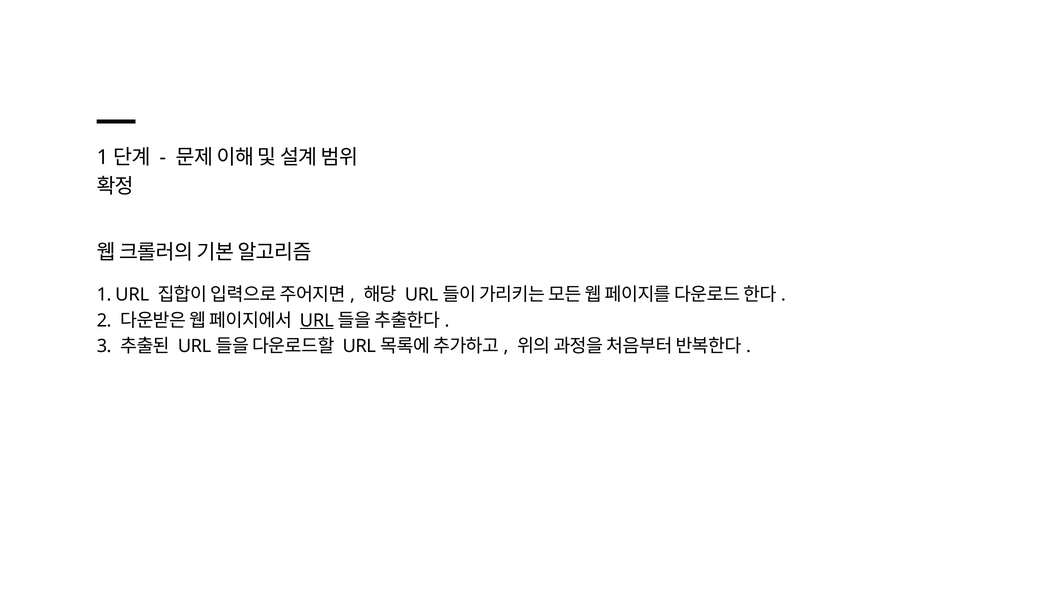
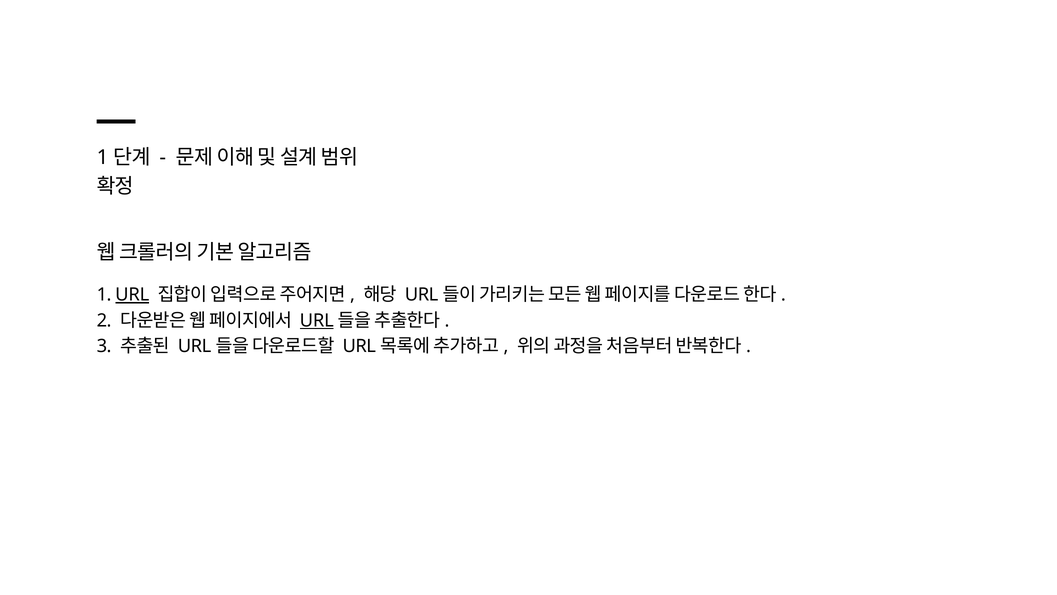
URL underline: none -> present (132, 295)
